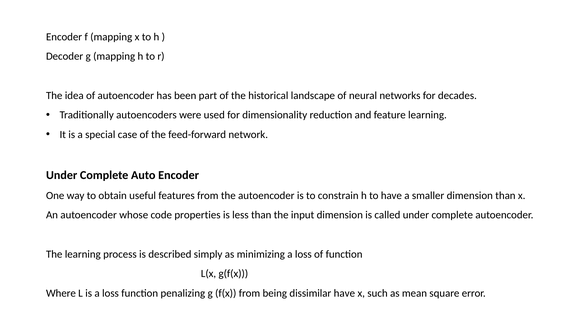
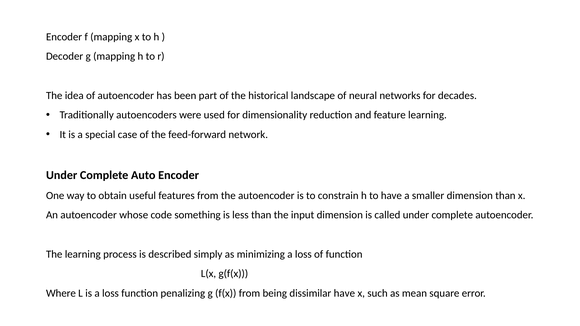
properties: properties -> something (198, 215)
